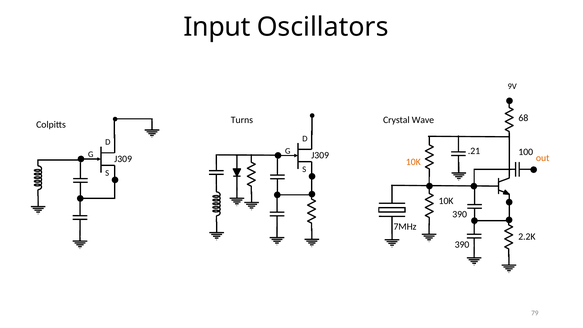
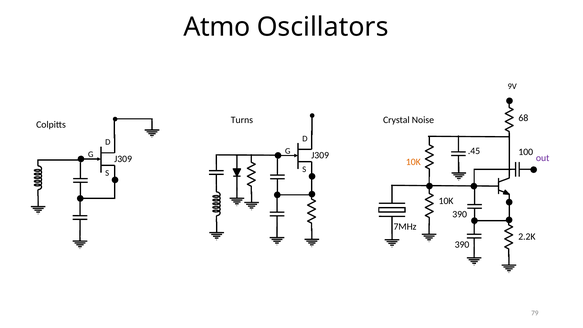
Input: Input -> Atmo (217, 27)
Wave: Wave -> Noise (423, 120)
.21: .21 -> .45 (474, 151)
out colour: orange -> purple (543, 158)
